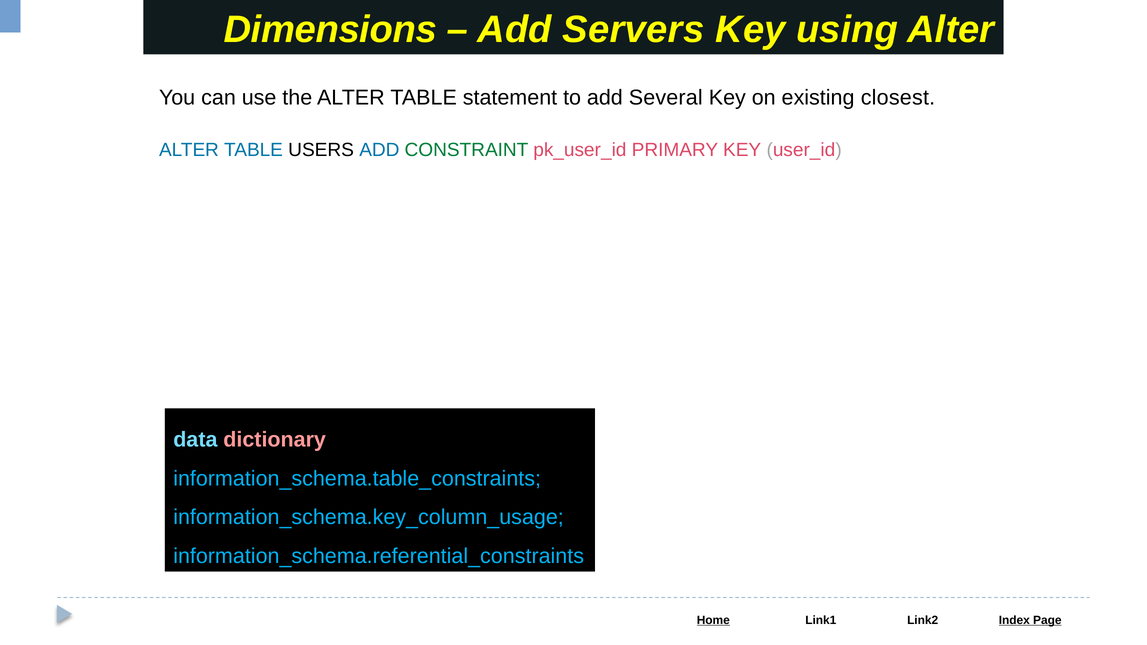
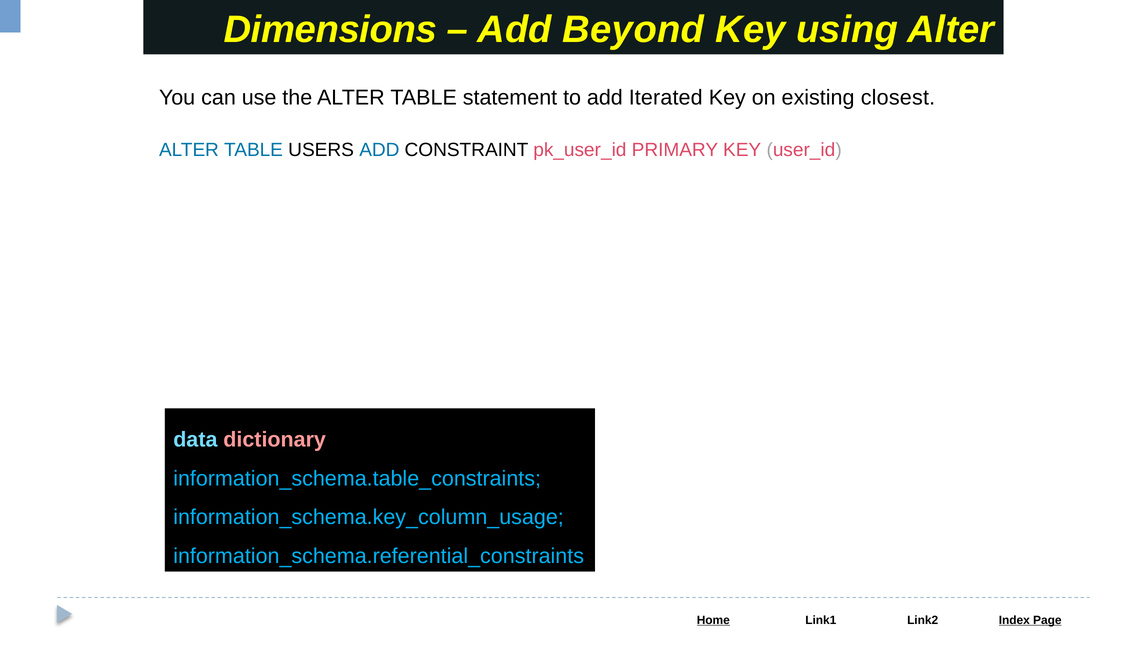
Servers: Servers -> Beyond (633, 30)
Several: Several -> Iterated (666, 97)
CONSTRAINT colour: green -> black (466, 150)
